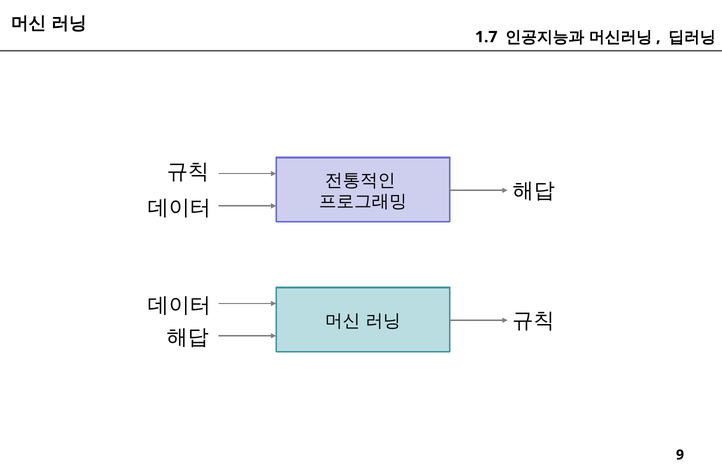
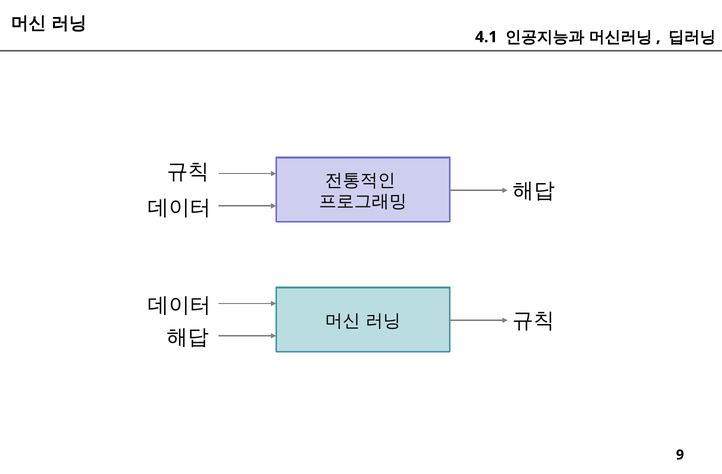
1.7: 1.7 -> 4.1 (486, 37)
